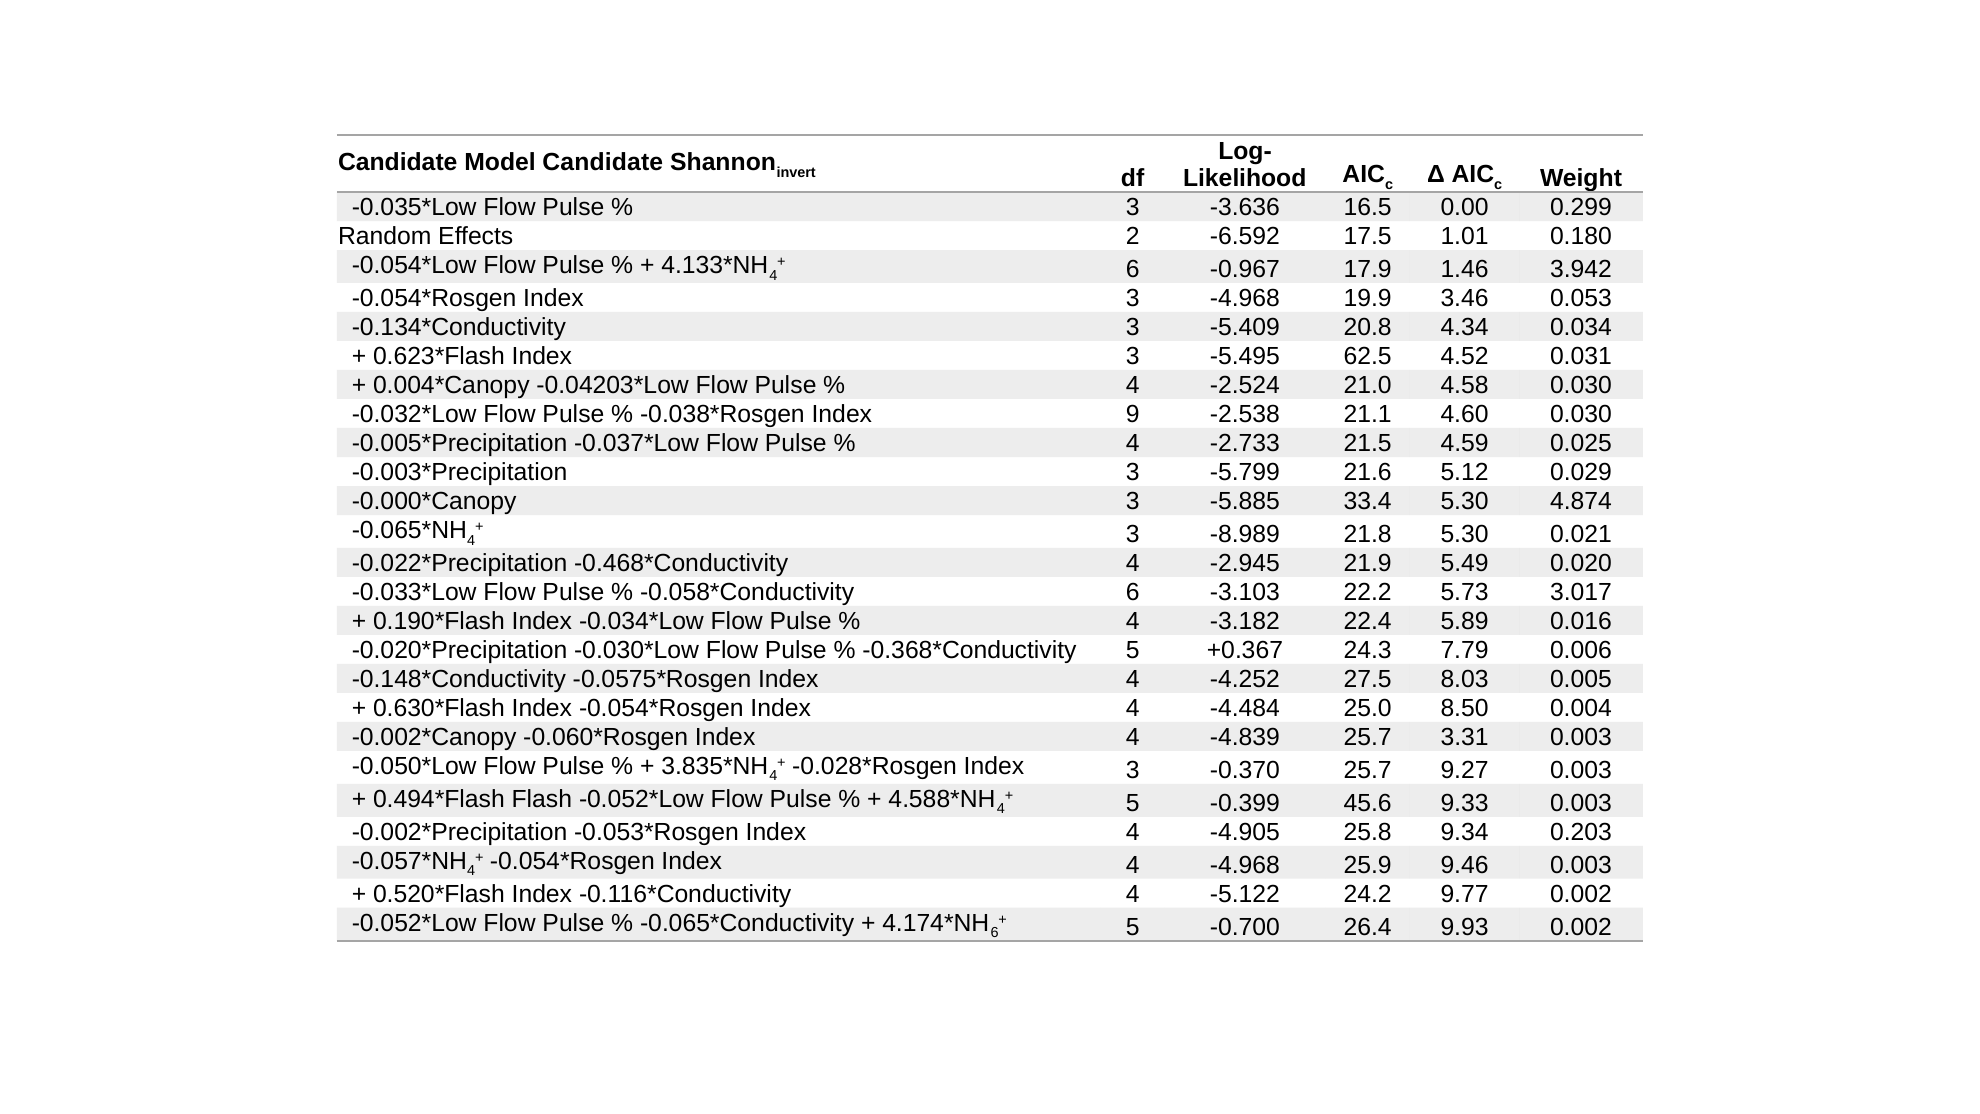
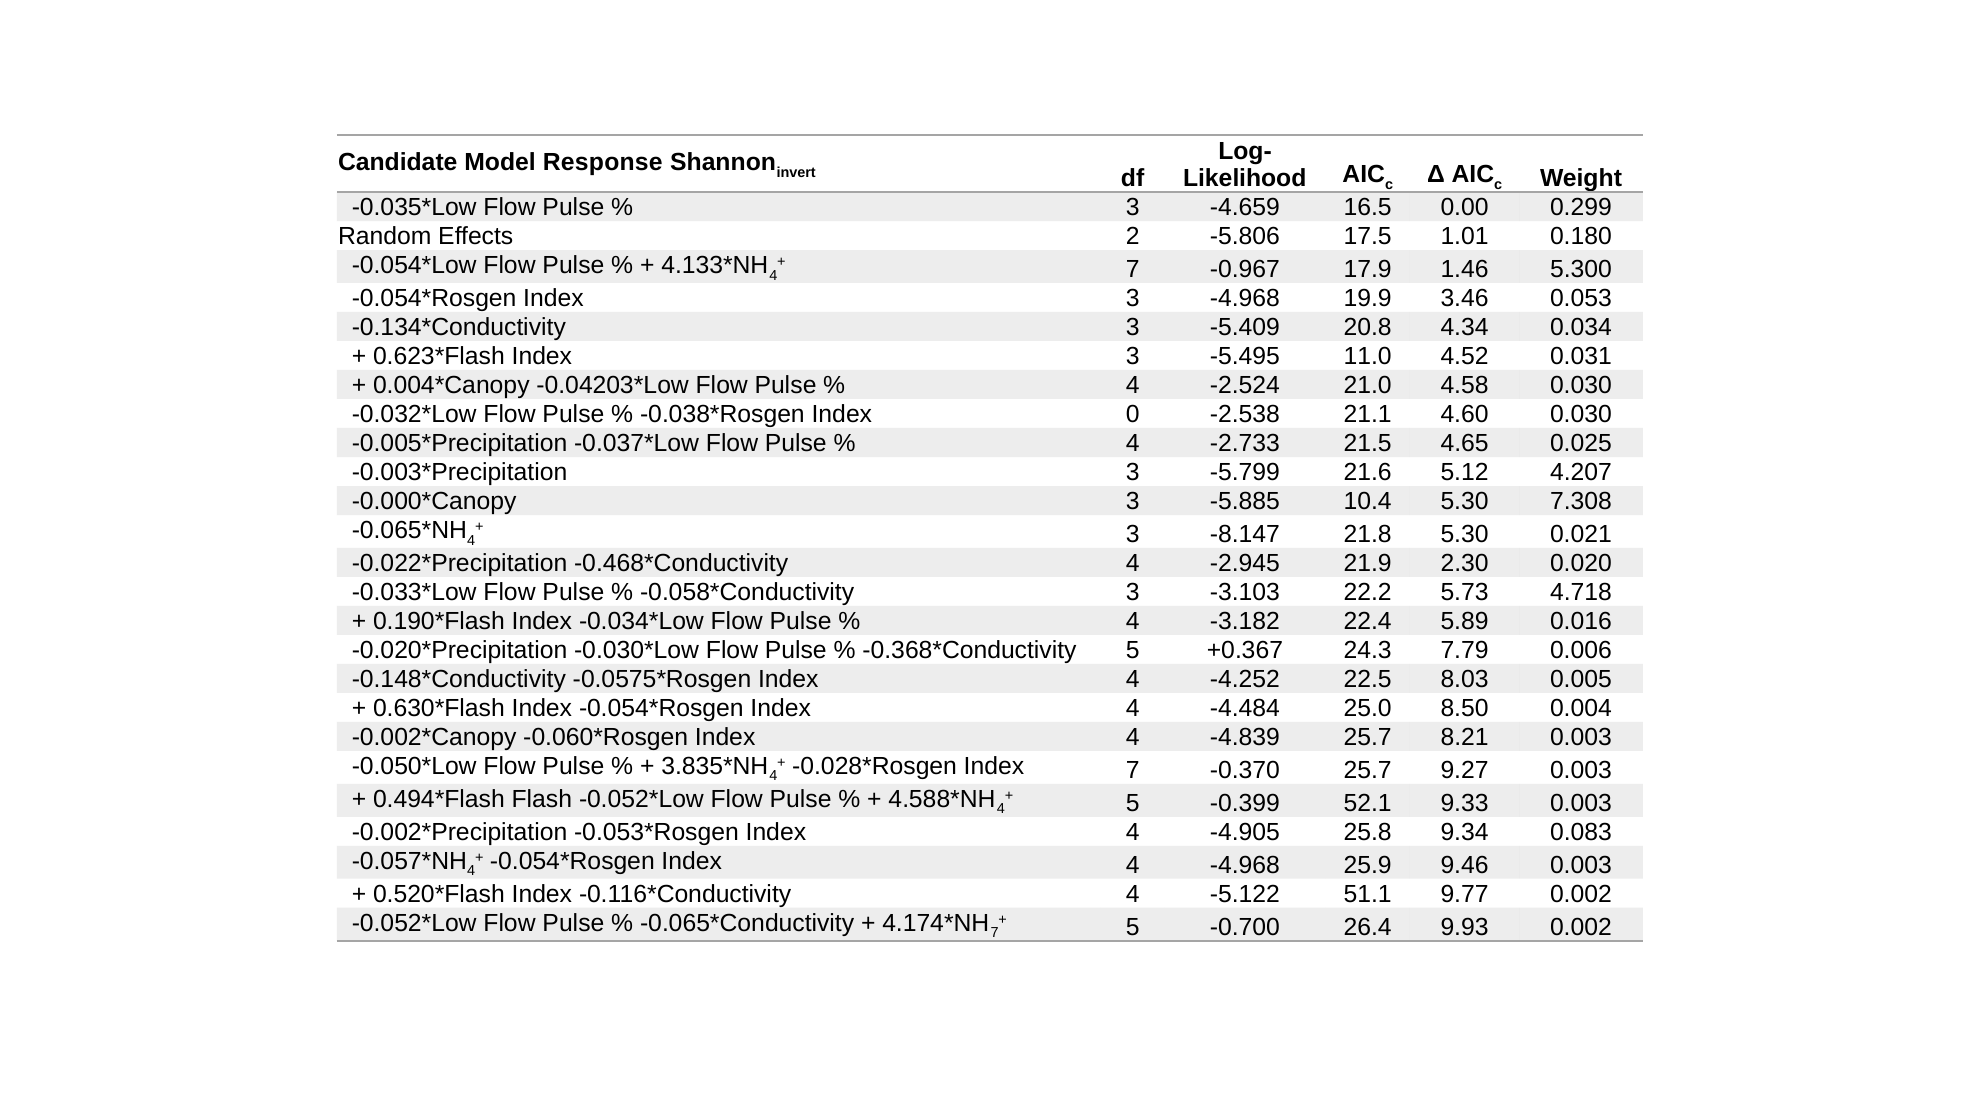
Model Candidate: Candidate -> Response (603, 163)
-3.636: -3.636 -> -4.659 (1245, 208)
-6.592: -6.592 -> -5.806 (1245, 237)
6: 6 -> 7 (1133, 270)
3.942: 3.942 -> 5.300 (1581, 270)
62.5: 62.5 -> 11.0 (1368, 357)
9: 9 -> 0 (1133, 415)
4.59: 4.59 -> 4.65 (1465, 444)
0.029: 0.029 -> 4.207 (1581, 473)
33.4: 33.4 -> 10.4 (1368, 502)
4.874: 4.874 -> 7.308 (1581, 502)
-8.989: -8.989 -> -8.147 (1245, 534)
5.49: 5.49 -> 2.30 (1465, 563)
6: 6 -> 3 (1133, 592)
3.017: 3.017 -> 4.718 (1581, 592)
27.5: 27.5 -> 22.5 (1368, 679)
3.31: 3.31 -> 8.21 (1465, 737)
3: 3 -> 7 (1133, 770)
45.6: 45.6 -> 52.1 (1368, 803)
0.203: 0.203 -> 0.083 (1581, 832)
24.2: 24.2 -> 51.1 (1368, 894)
6: 6 -> 7 (995, 933)
